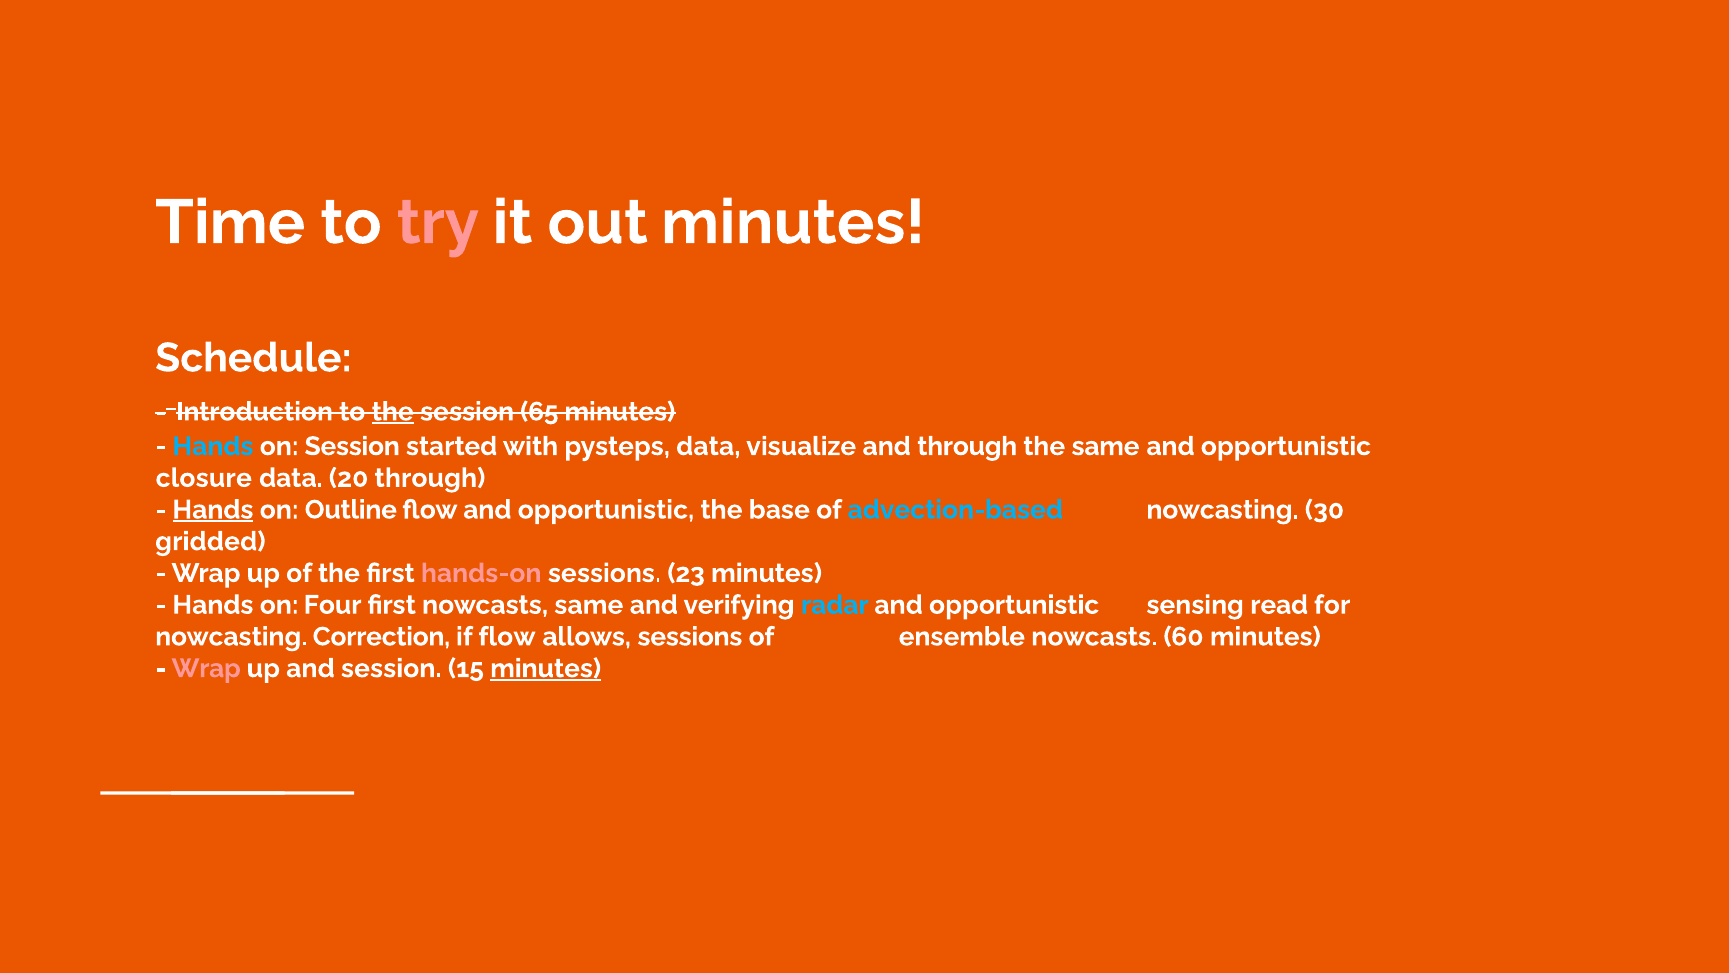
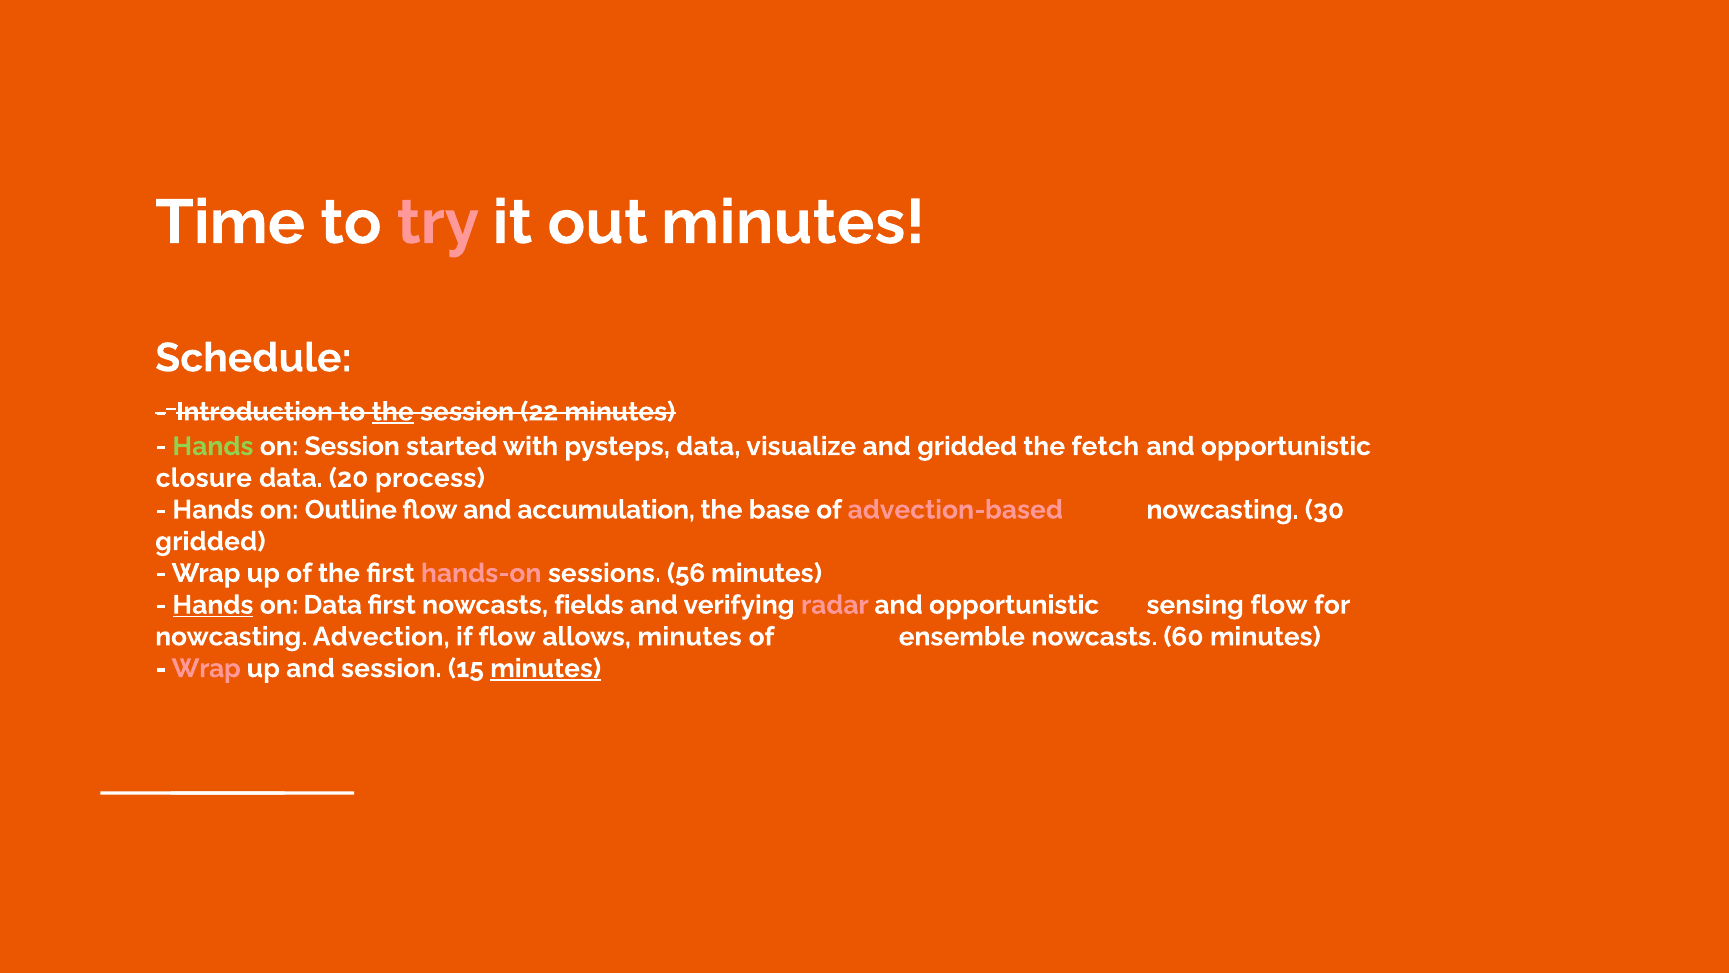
65: 65 -> 22 (539, 412)
Hands colour: light blue -> light green (213, 446)
and through: through -> gridded (967, 446)
the same: same -> fetch (1105, 446)
20 through: through -> process (430, 478)
Hands underline: present -> none (213, 510)
flow and opportunistic: opportunistic -> accumulation (606, 510)
advection-based colour: light blue -> pink (955, 510)
23: 23 -> 56 (686, 573)
Hands underline: none -> present (213, 605)
on Four: Four -> Data (333, 605)
nowcasts same: same -> fields (589, 605)
radar colour: light blue -> pink (835, 605)
sensing read: read -> flow (1279, 605)
Correction: Correction -> Advection (381, 636)
allows sessions: sessions -> minutes (690, 636)
